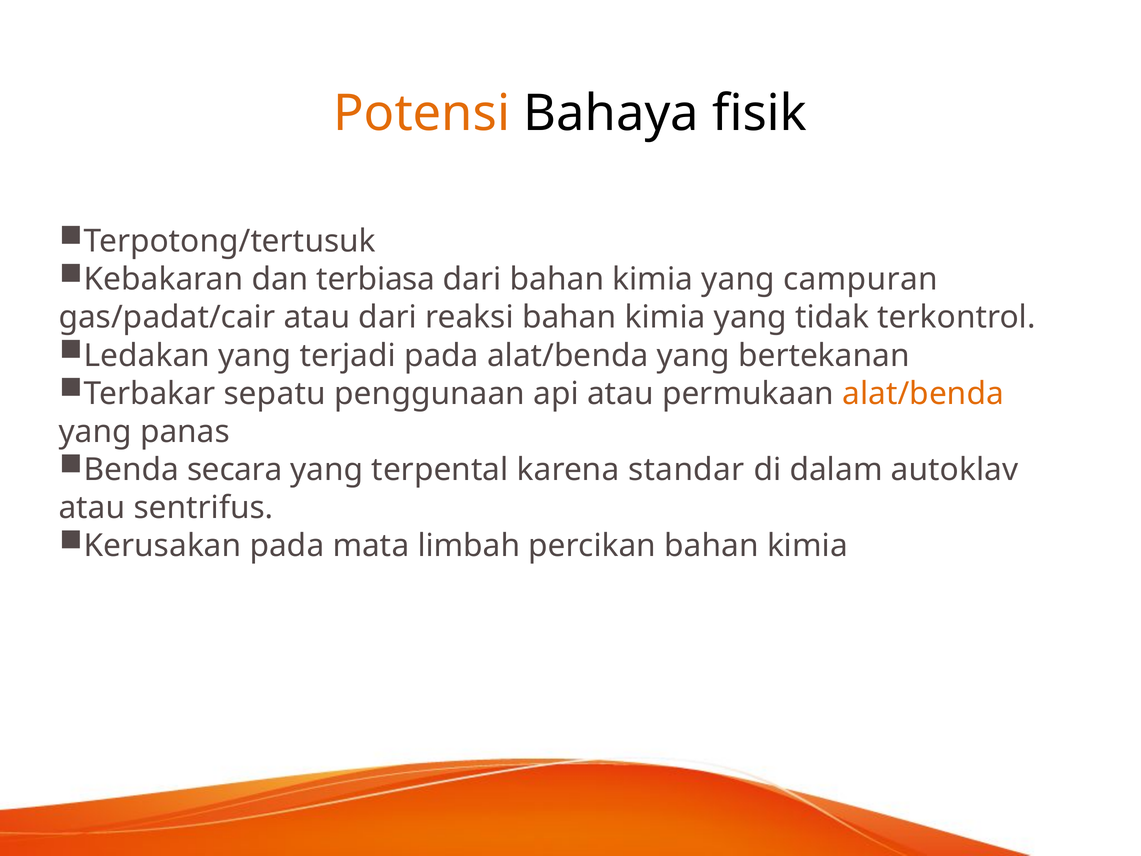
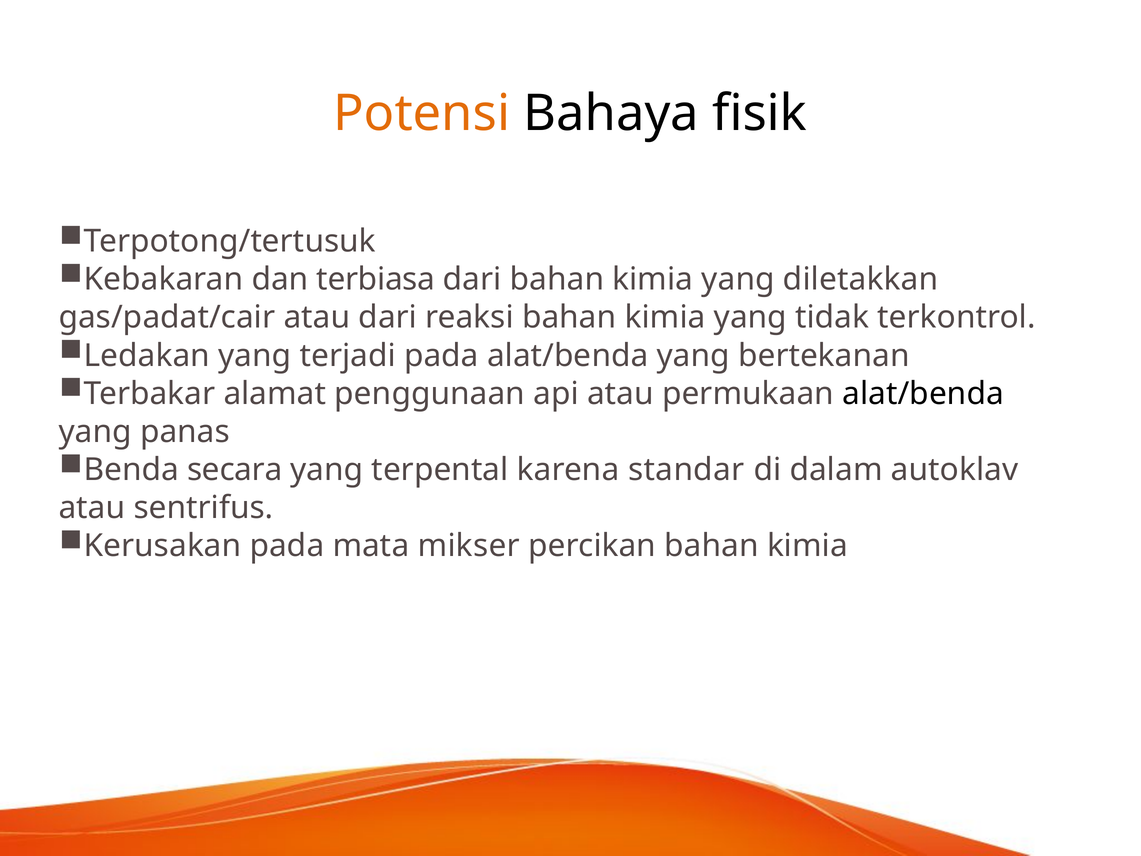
campuran: campuran -> diletakkan (861, 279)
sepatu: sepatu -> alamat (275, 394)
alat/benda colour: orange -> black (923, 394)
limbah: limbah -> mikser (469, 546)
